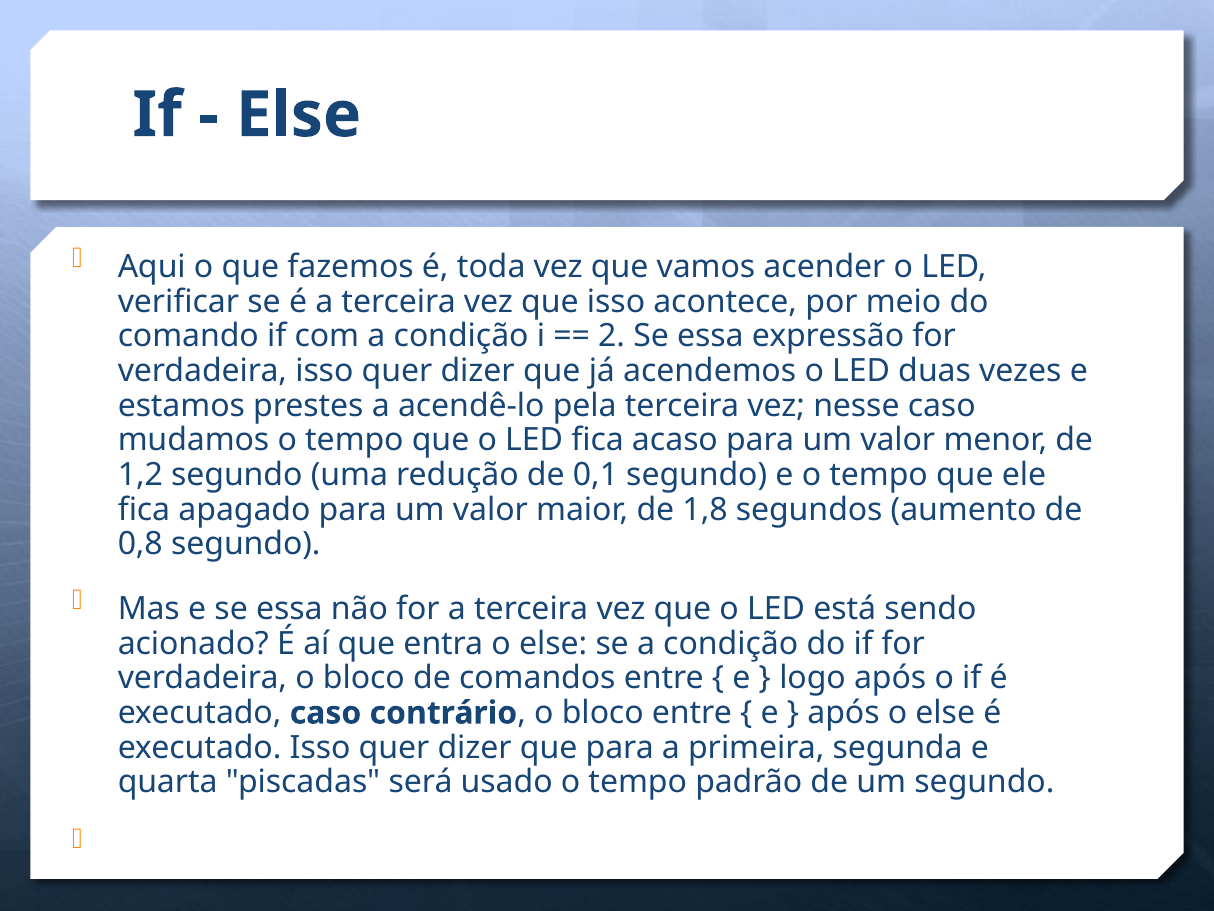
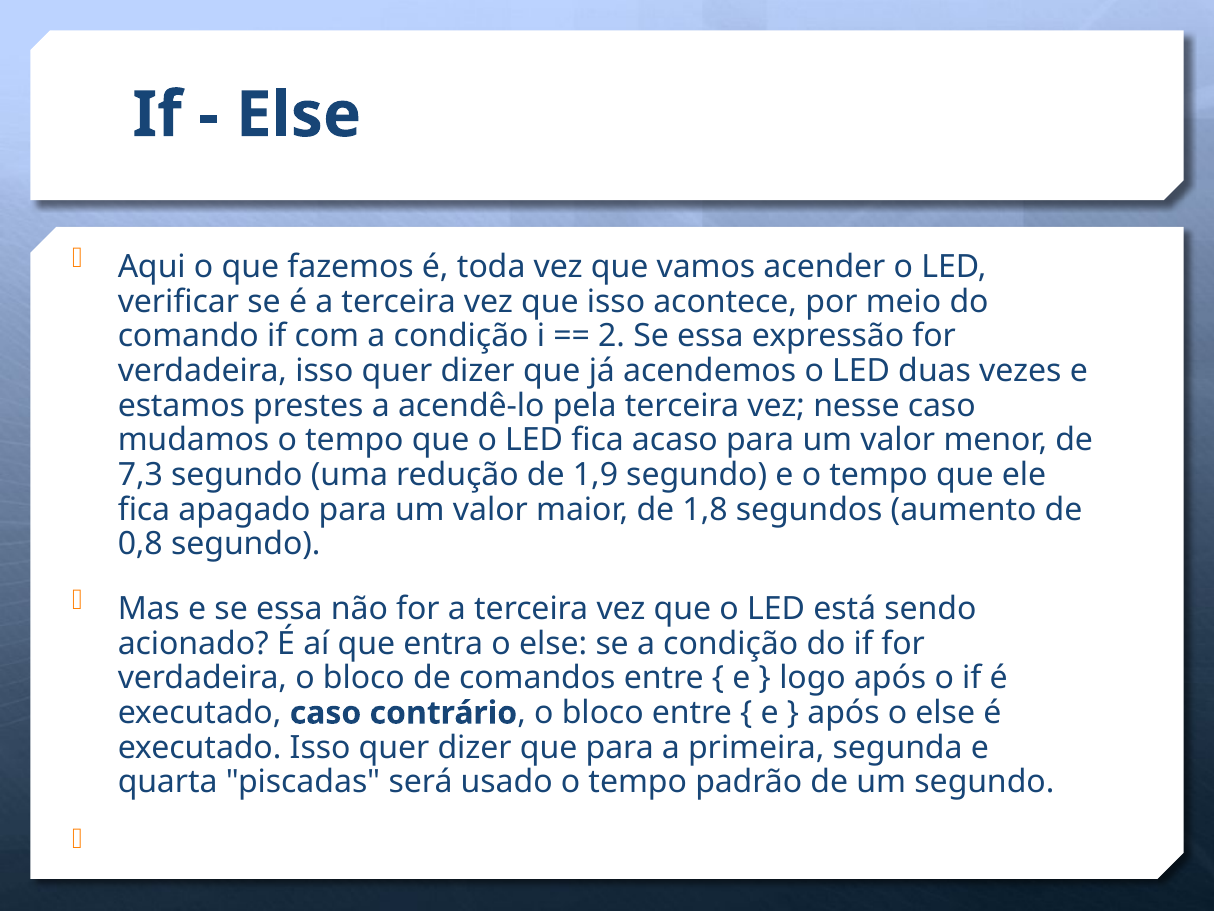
1,2: 1,2 -> 7,3 (140, 475)
0,1: 0,1 -> 1,9 (595, 475)
